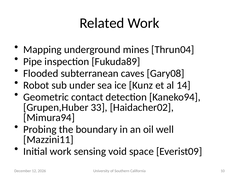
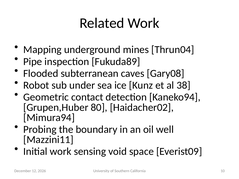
14: 14 -> 38 (184, 85)
33: 33 -> 80 (99, 107)
